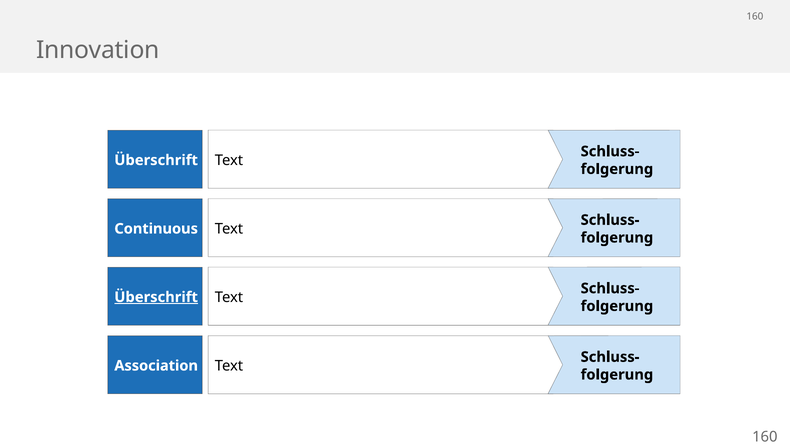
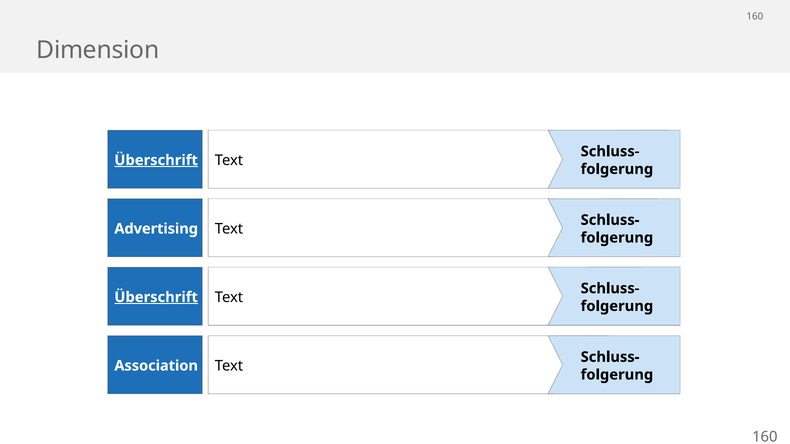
Innovation: Innovation -> Dimension (98, 50)
Überschrift underline: none -> present (156, 160)
Continuous: Continuous -> Advertising (156, 229)
